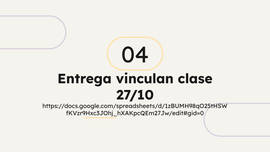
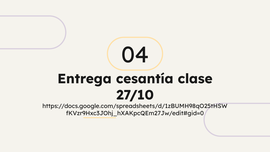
vinculan: vinculan -> cesantía (145, 79)
